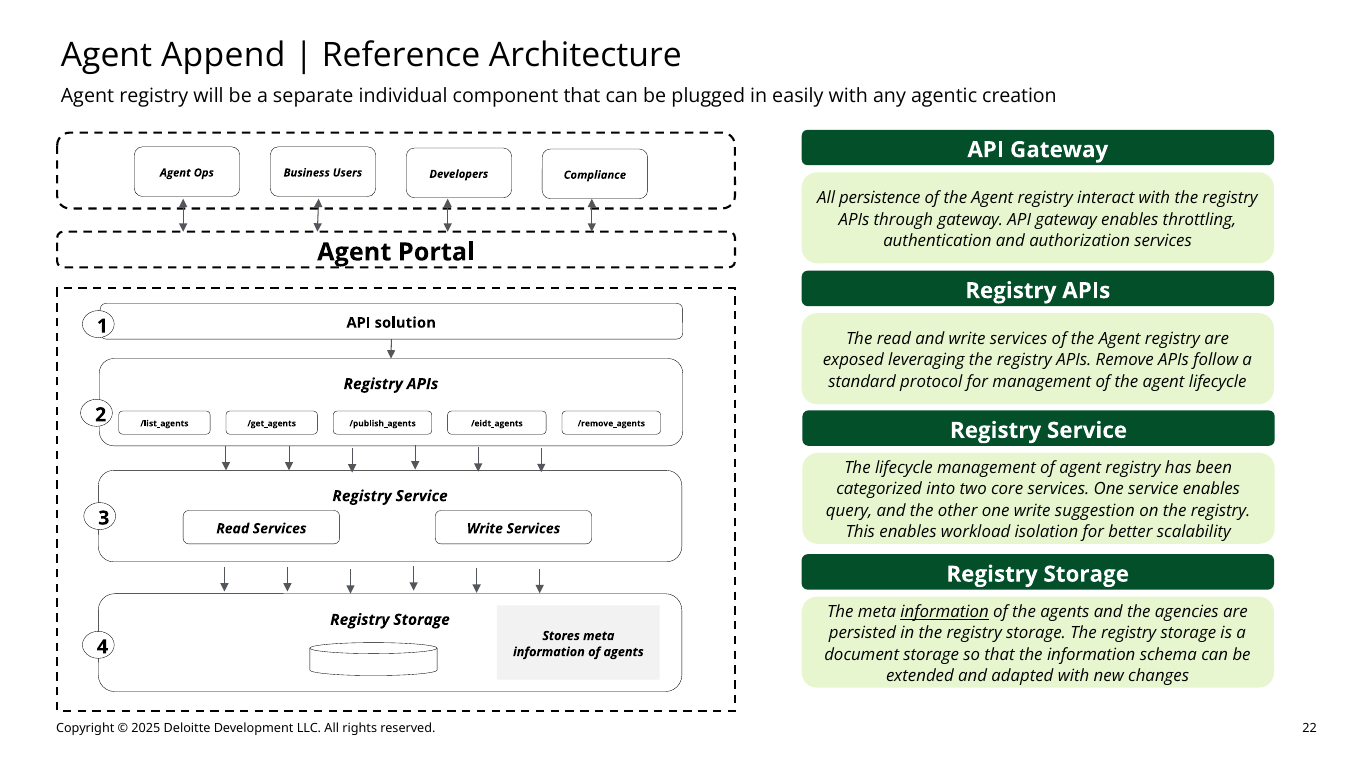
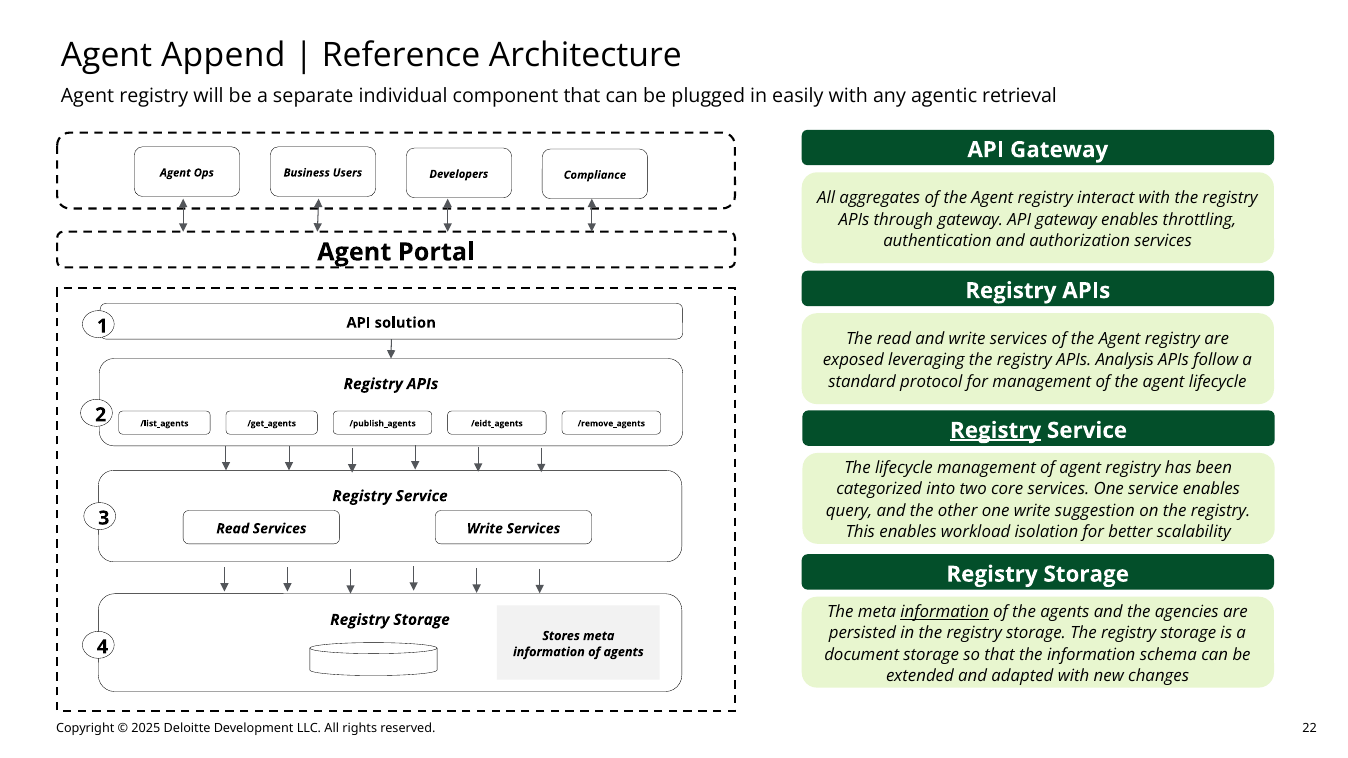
creation: creation -> retrieval (1019, 96)
persistence: persistence -> aggregates (880, 198)
Remove: Remove -> Analysis (1125, 361)
Registry underline: none -> present (996, 431)
